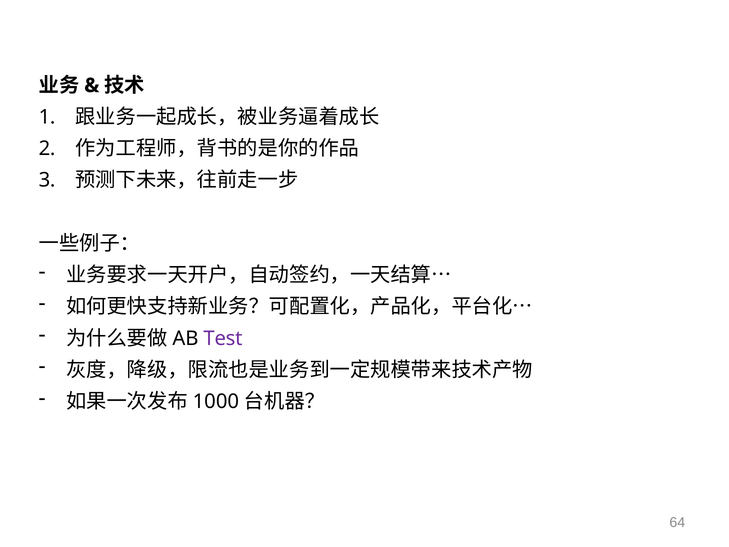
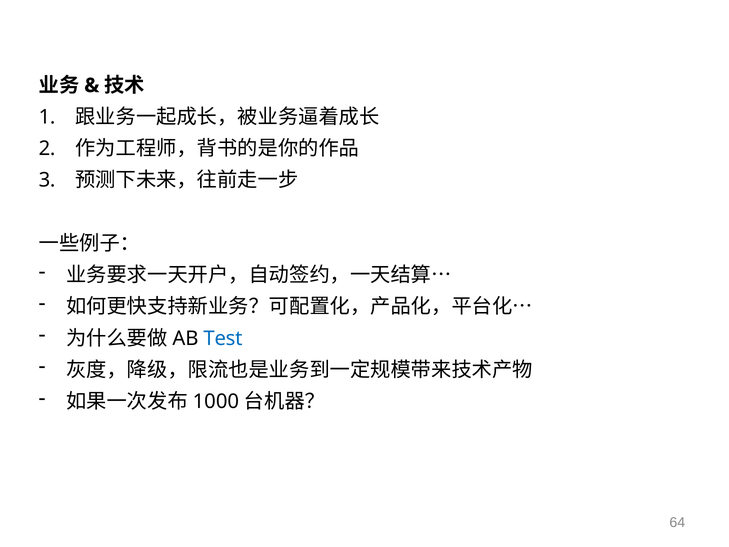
Test colour: purple -> blue (223, 338)
